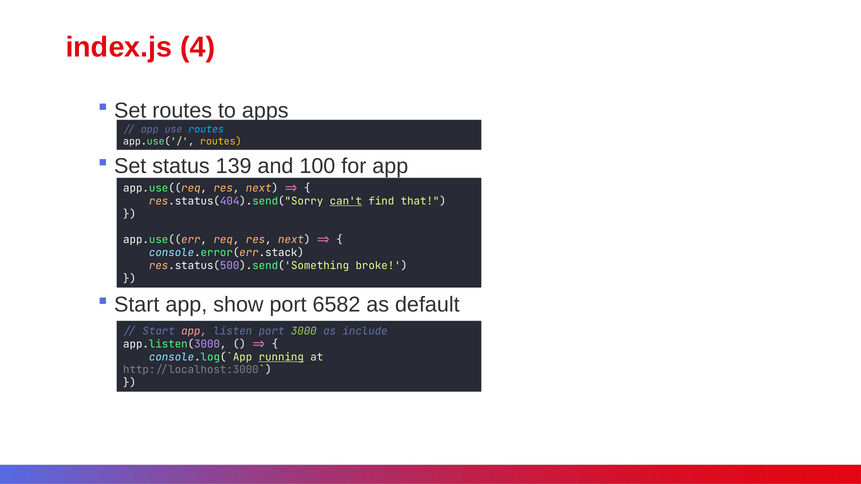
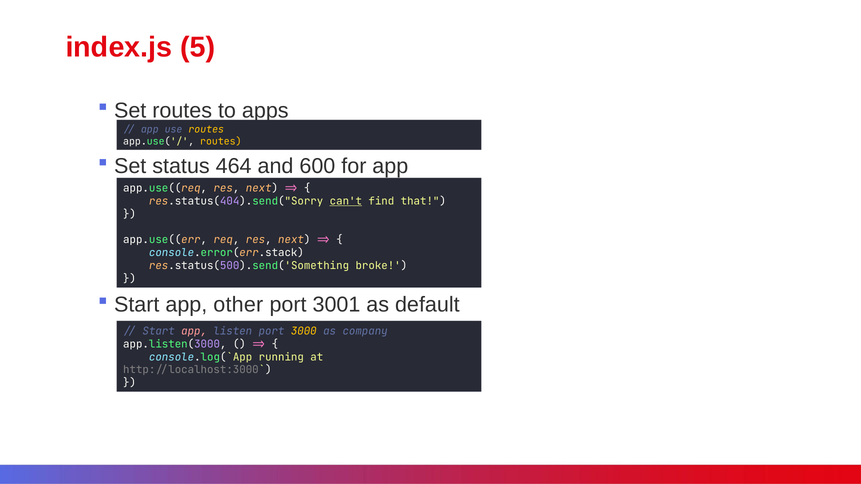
4: 4 -> 5 (198, 47)
routes colour: light blue -> yellow (206, 130)
139: 139 -> 464 (234, 166)
100: 100 -> 600 (317, 166)
show: show -> other (238, 305)
6582: 6582 -> 3001 (336, 305)
3000 colour: light green -> yellow (304, 331)
include: include -> company (365, 331)
running underline: present -> none (281, 357)
